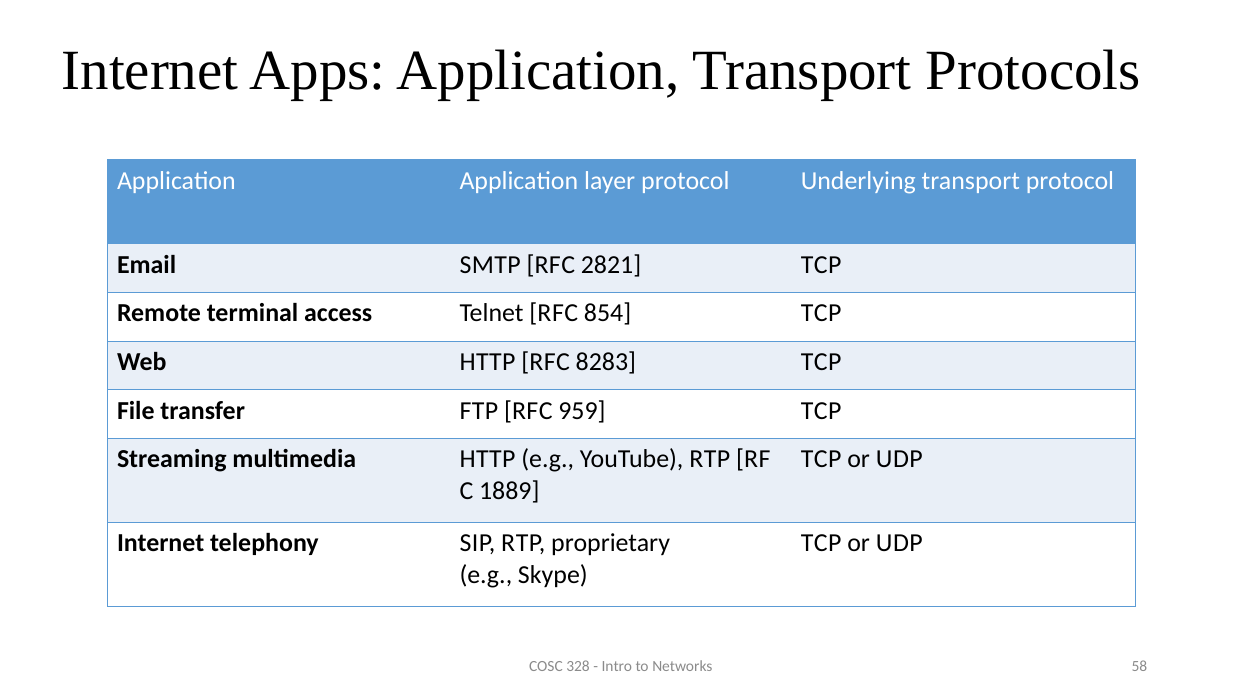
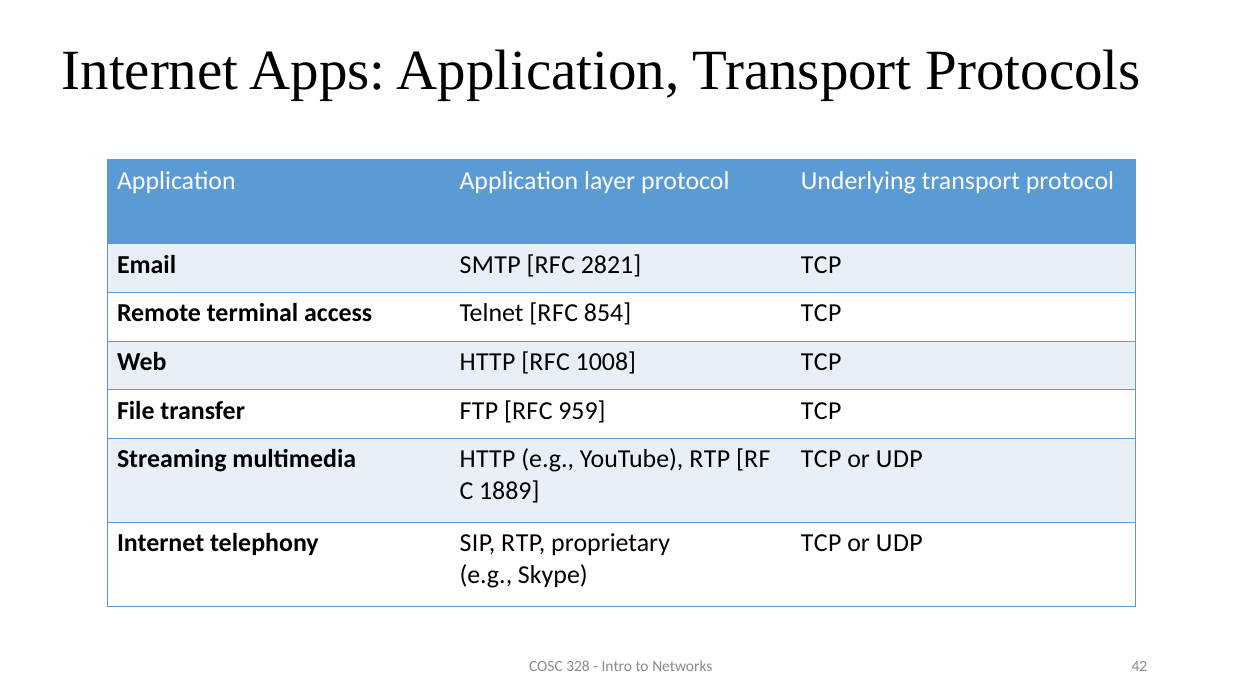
8283: 8283 -> 1008 (606, 362)
58: 58 -> 42 (1139, 667)
